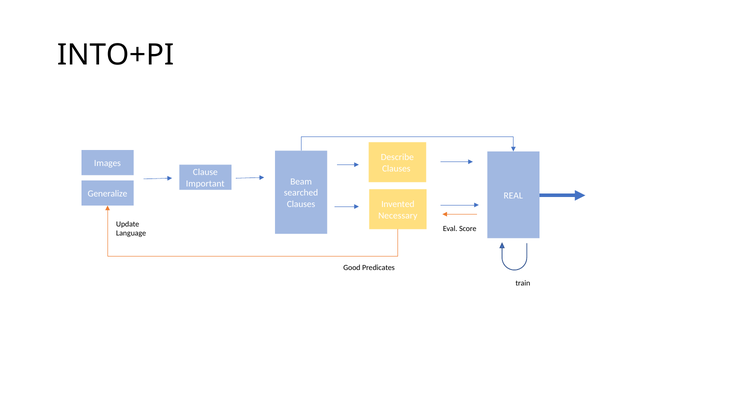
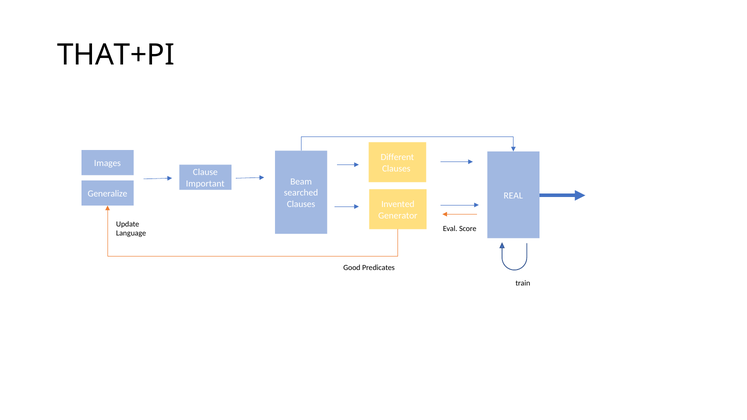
INTO+PI: INTO+PI -> THAT+PI (116, 55)
Describe: Describe -> Different (397, 157)
Necessary: Necessary -> Generator (398, 216)
